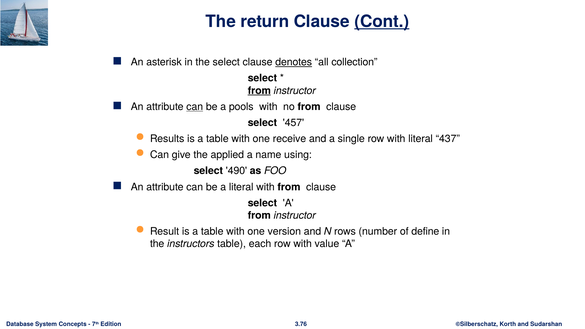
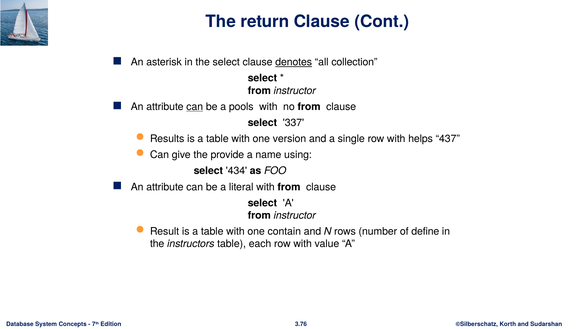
Cont underline: present -> none (382, 21)
from underline: present -> none (259, 91)
457: 457 -> 337 (293, 123)
receive: receive -> version (289, 139)
with literal: literal -> helps (421, 139)
applied: applied -> provide (227, 155)
490: 490 -> 434 (236, 171)
version: version -> contain (284, 232)
